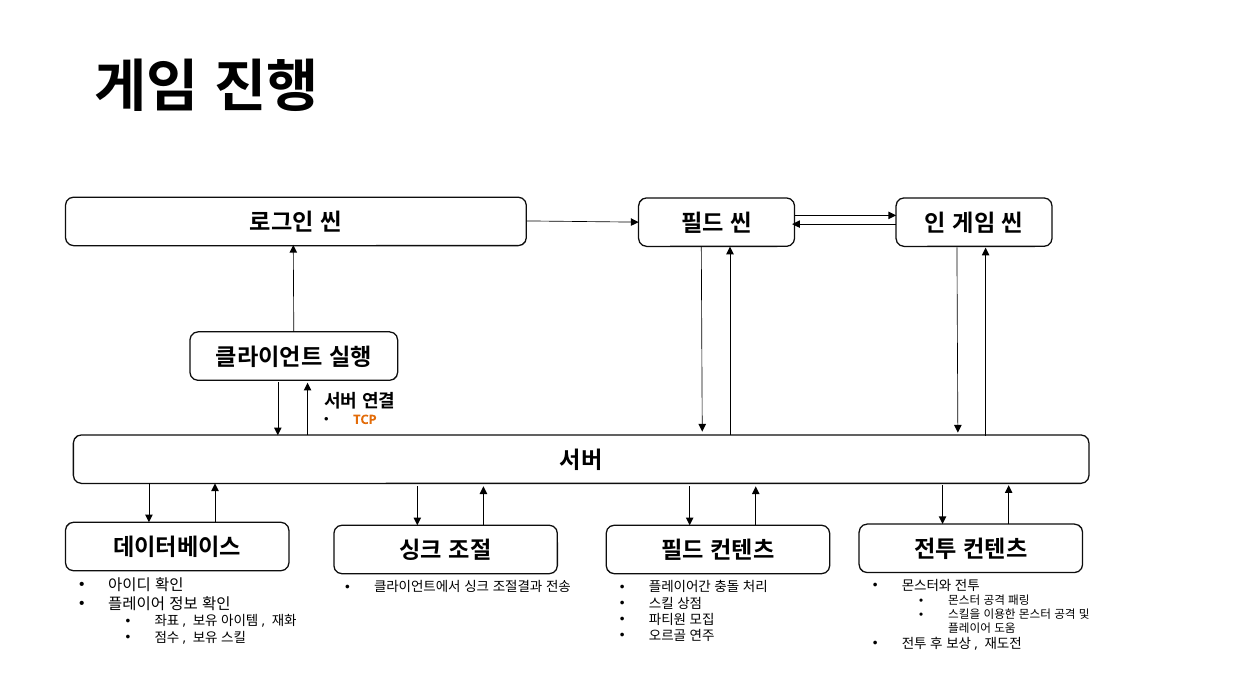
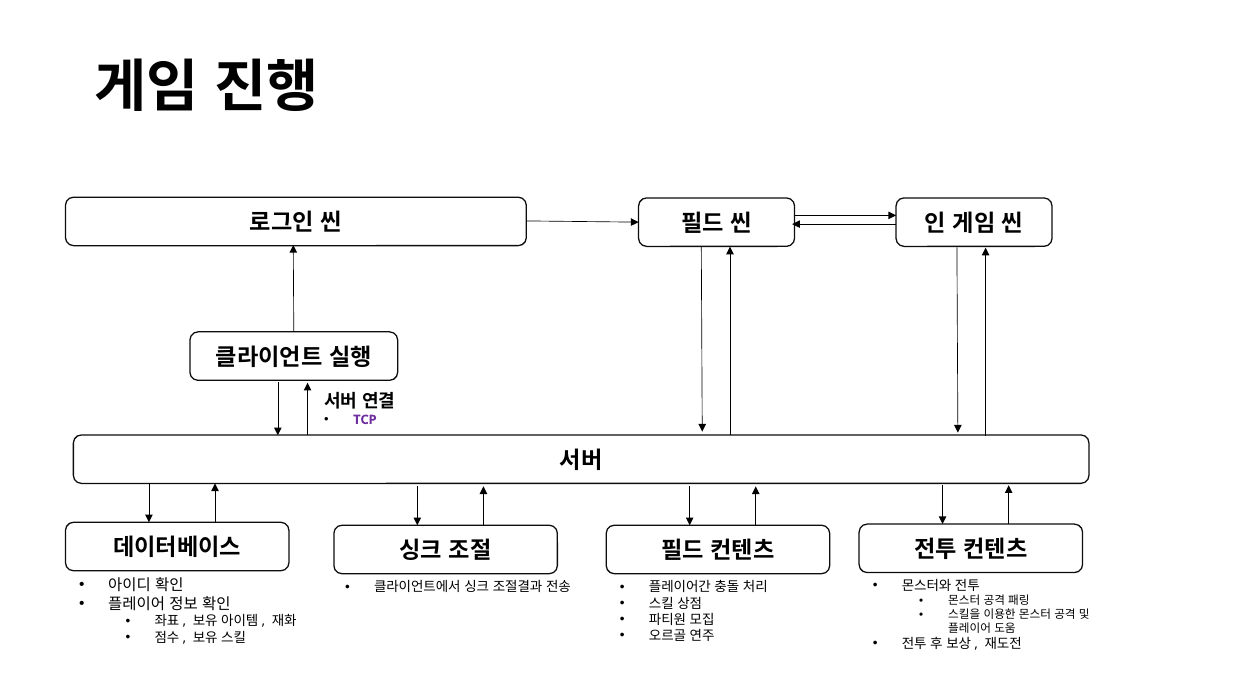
TCP colour: orange -> purple (365, 420)
